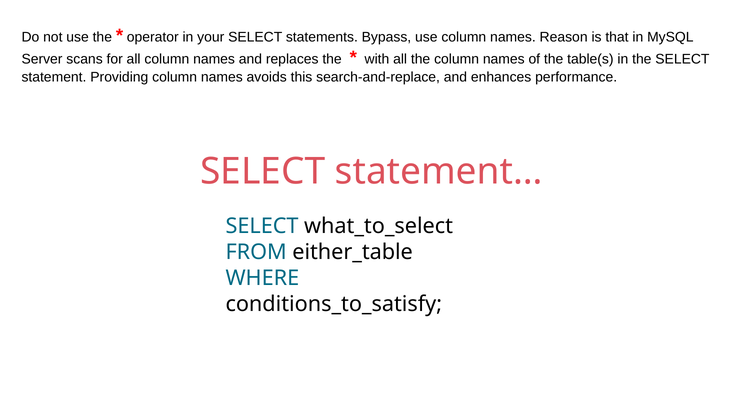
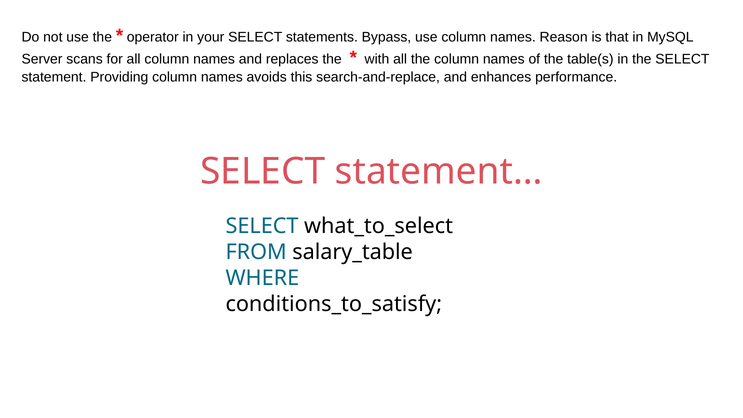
either_table: either_table -> salary_table (353, 252)
